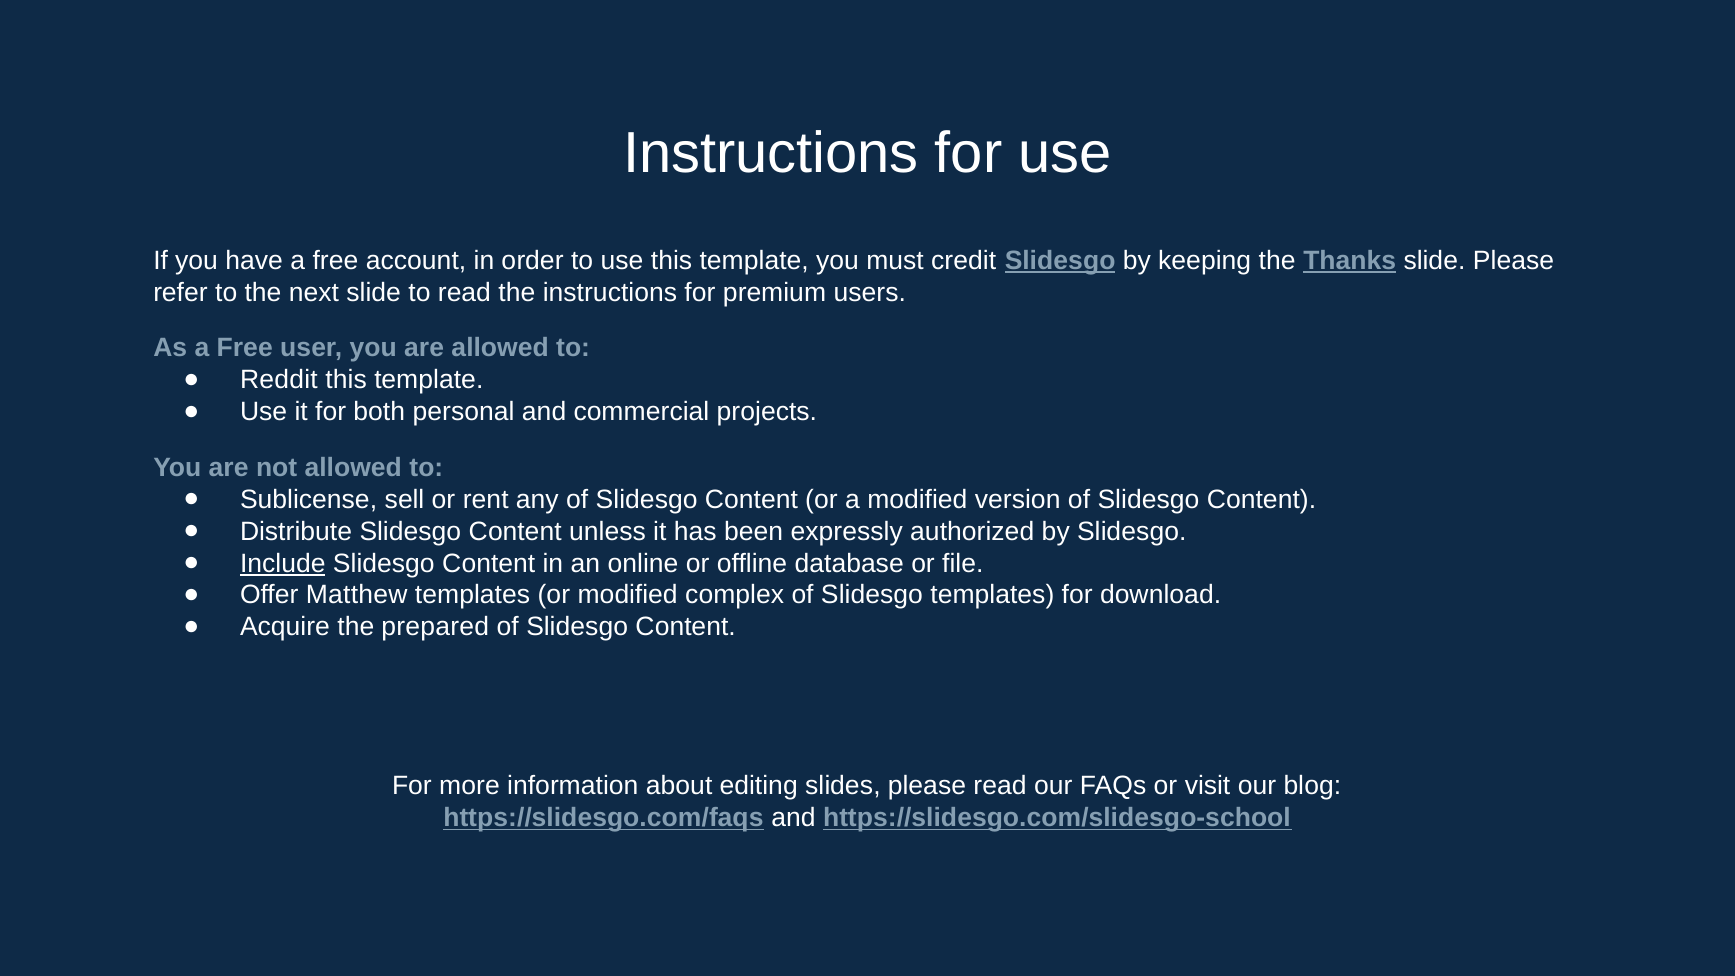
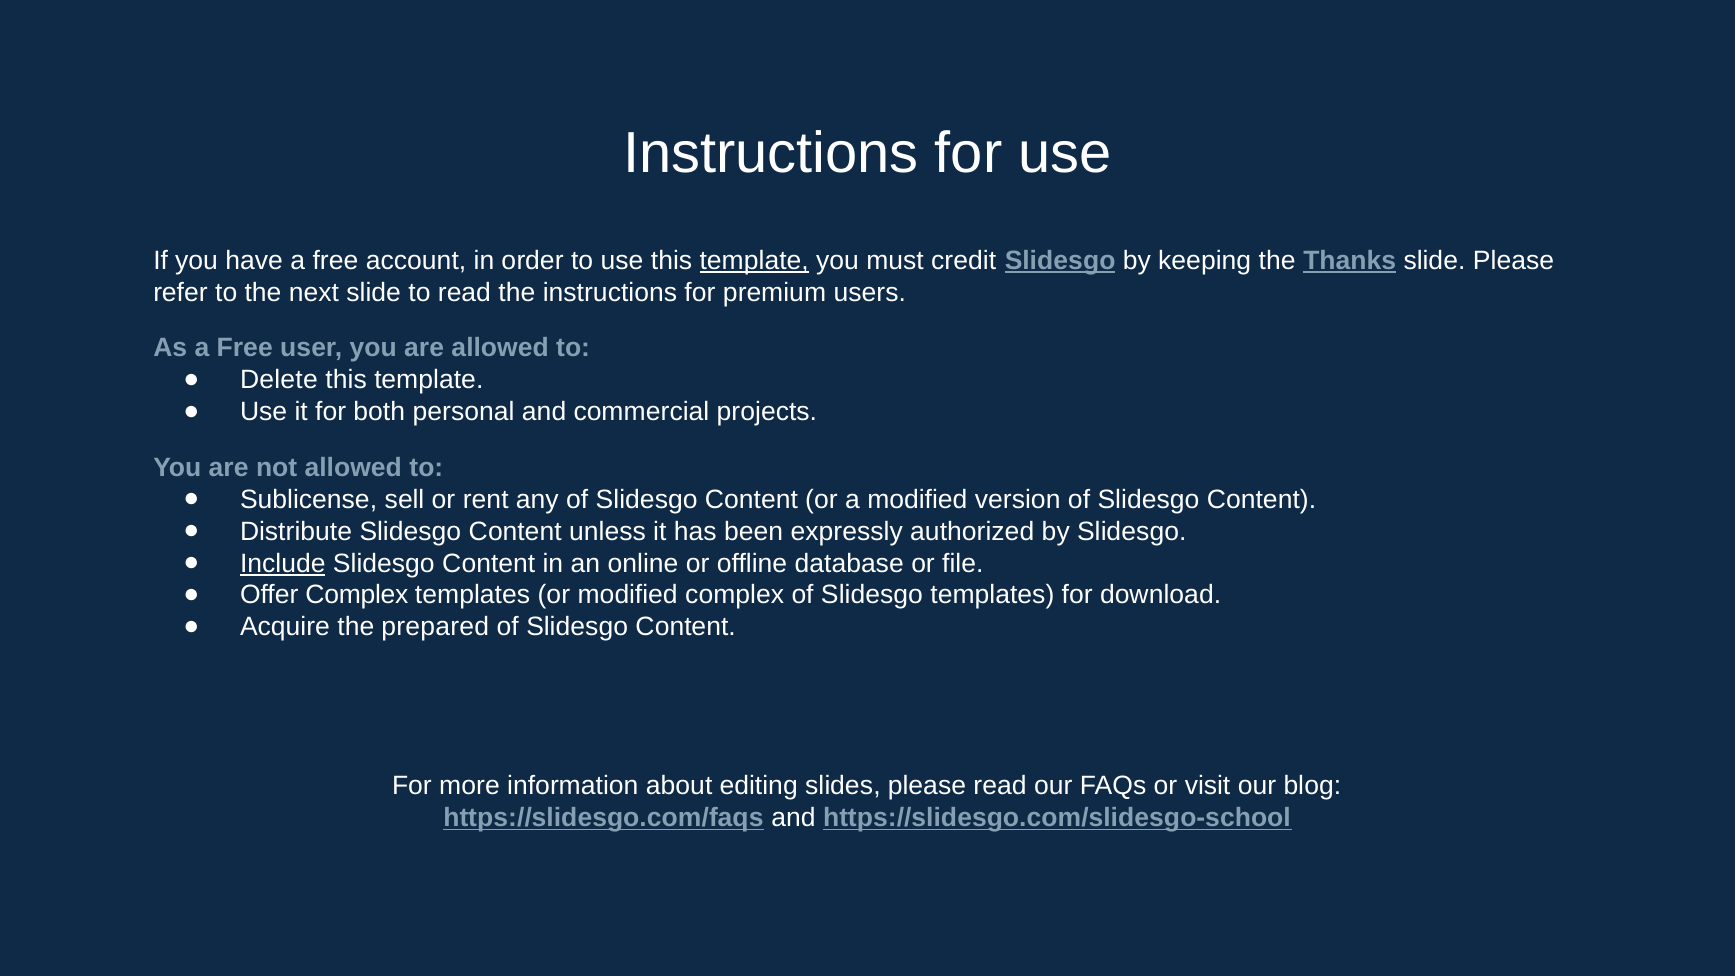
template underline: none -> present (754, 260)
Reddit: Reddit -> Delete (279, 380)
Offer Matthew: Matthew -> Complex (357, 595)
